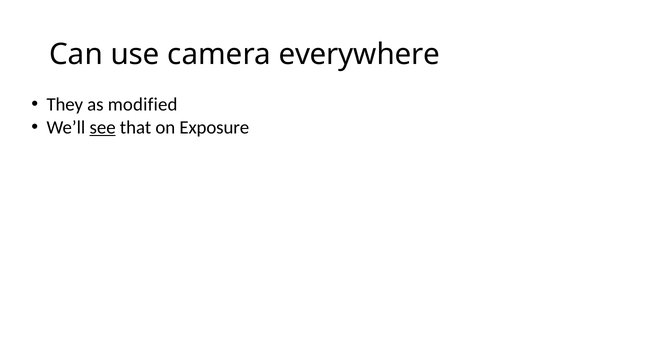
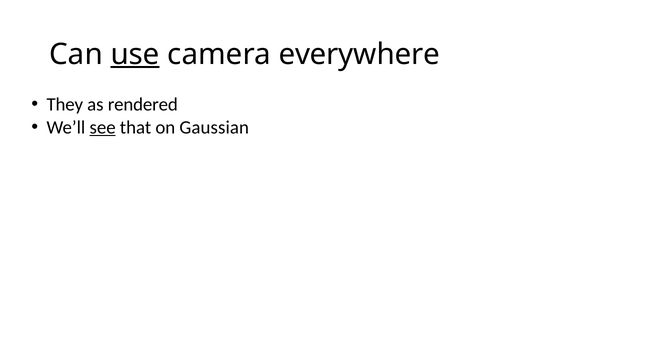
use underline: none -> present (135, 54)
modified: modified -> rendered (143, 105)
Exposure: Exposure -> Gaussian (214, 127)
